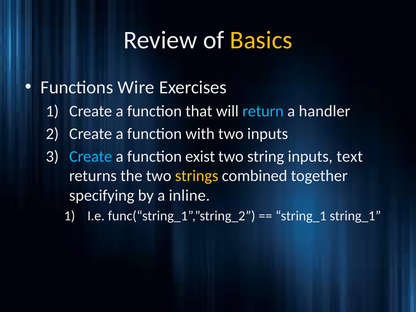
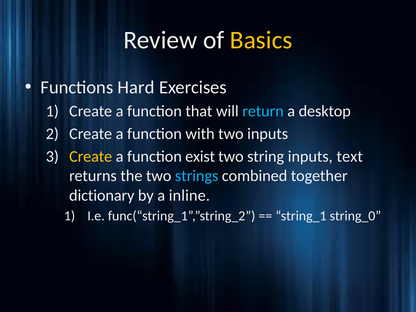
Wire: Wire -> Hard (136, 87)
handler: handler -> desktop (325, 111)
Create colour: light blue -> yellow (91, 156)
strings colour: yellow -> light blue (197, 176)
specifying: specifying -> dictionary (102, 195)
string_1 string_1: string_1 -> string_0 (355, 216)
